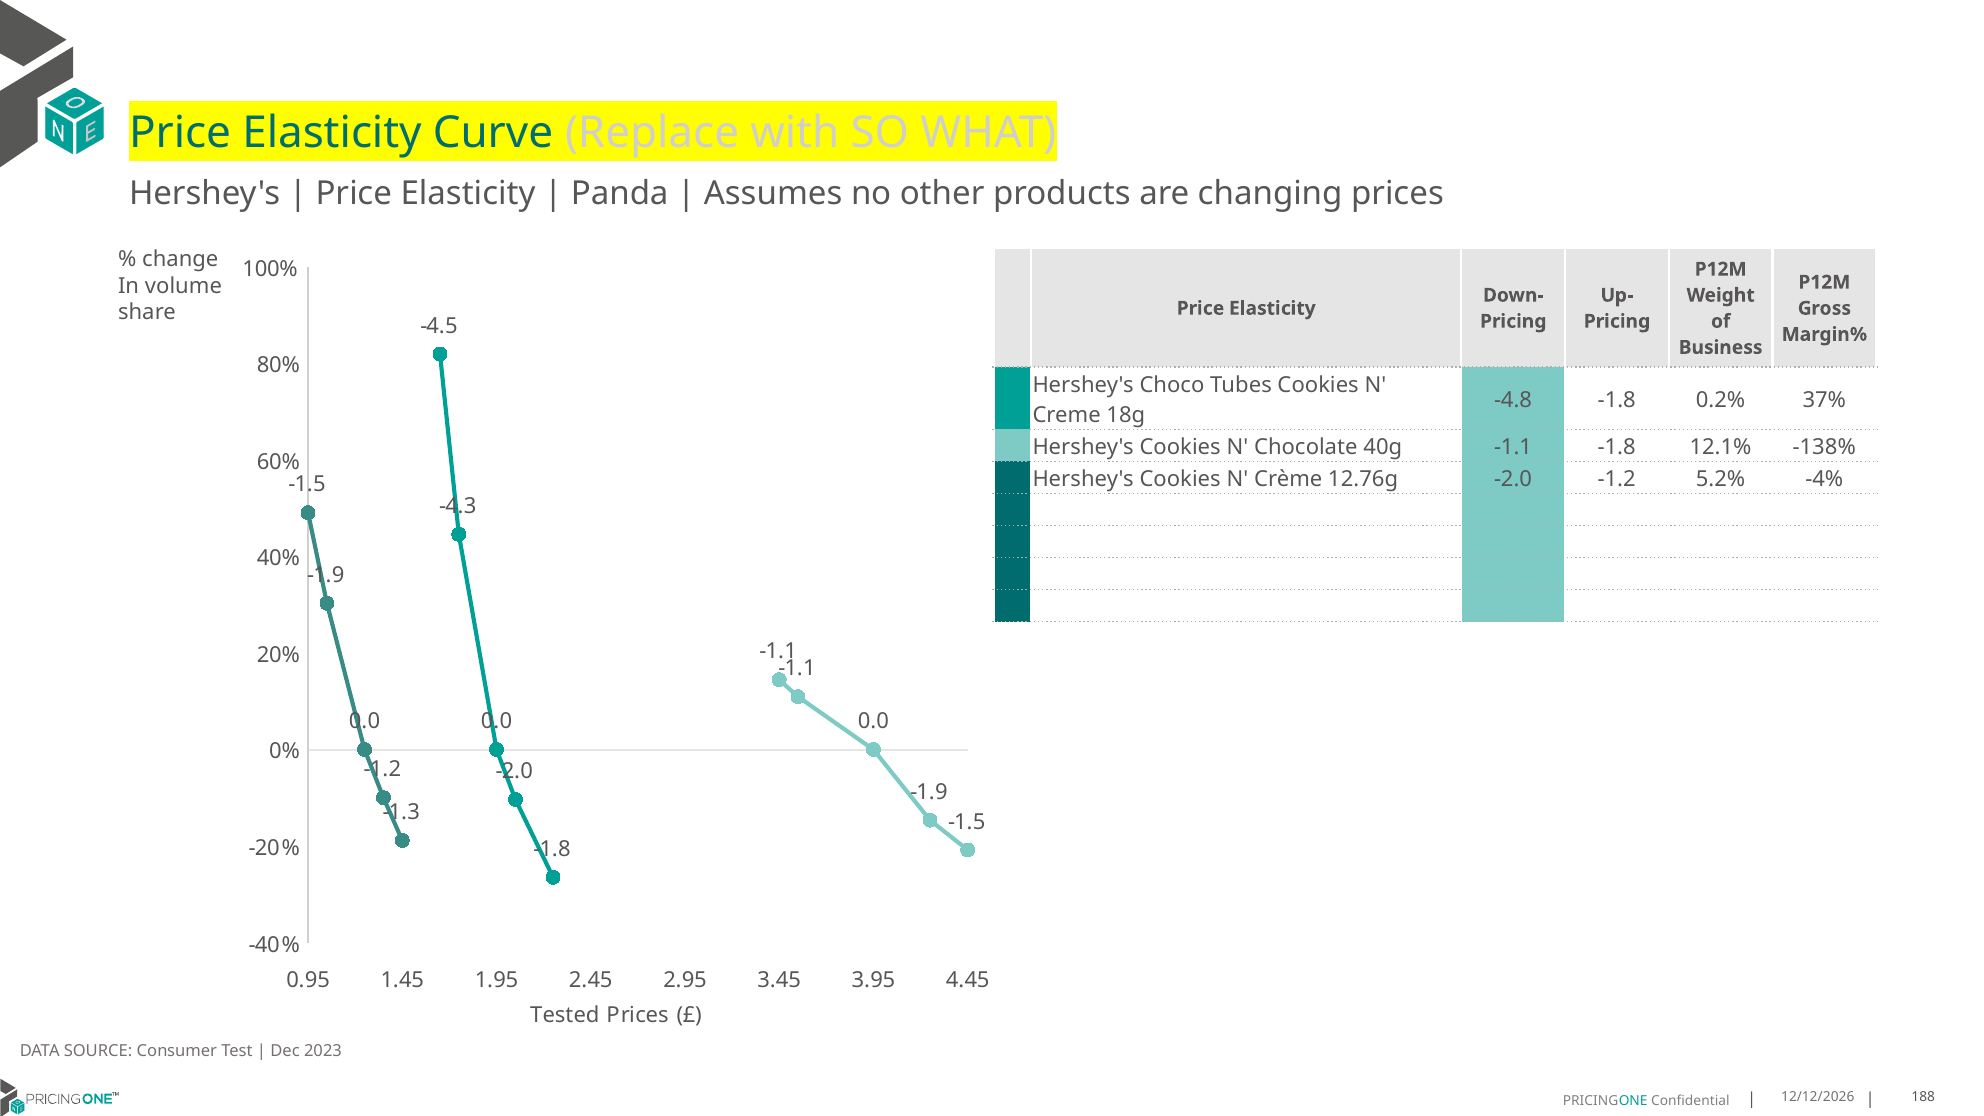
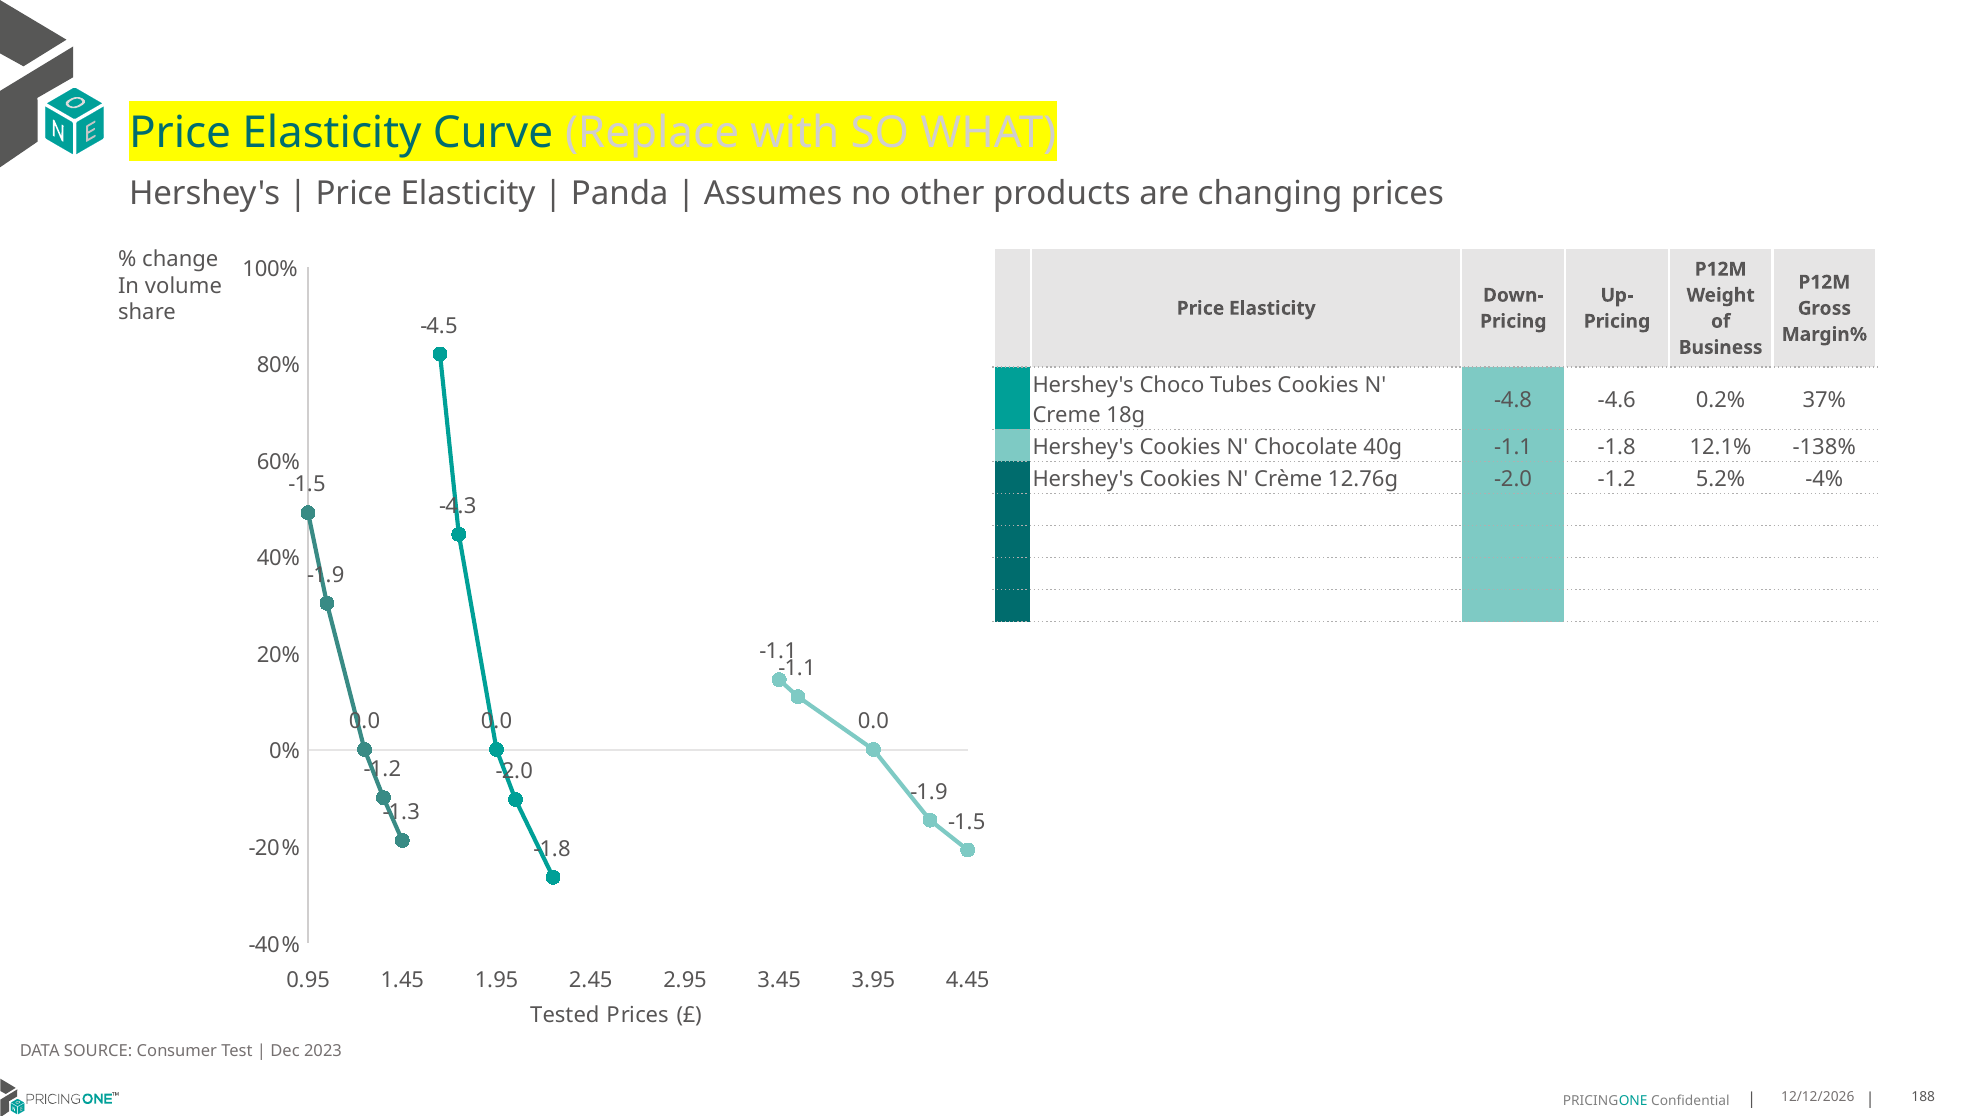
-4.8 -1.8: -1.8 -> -4.6 (1617, 400)
